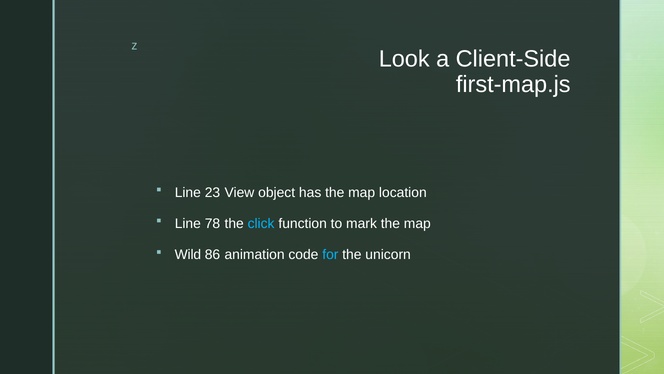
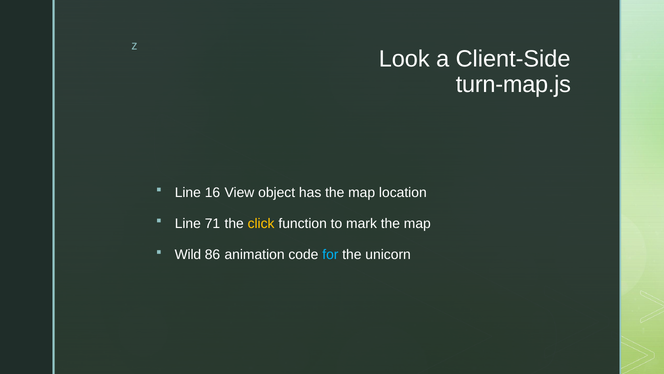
first-map.js: first-map.js -> turn-map.js (513, 84)
23: 23 -> 16 (212, 192)
78: 78 -> 71 (212, 223)
click colour: light blue -> yellow (261, 223)
